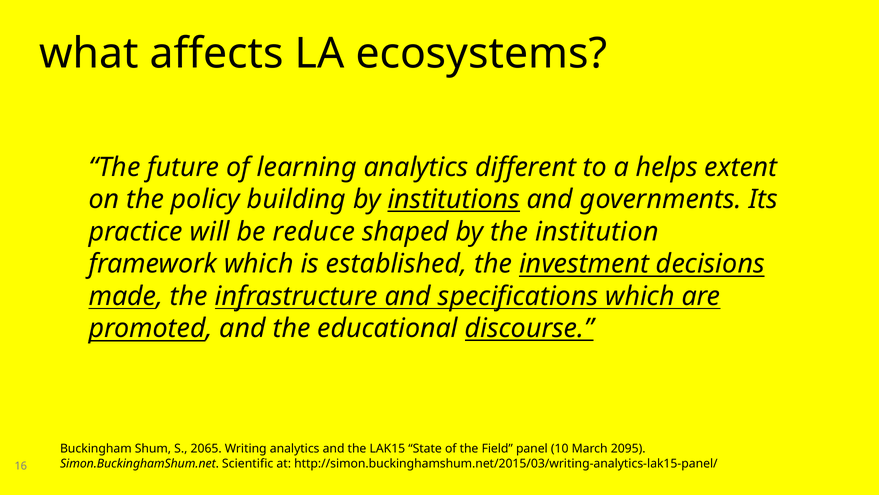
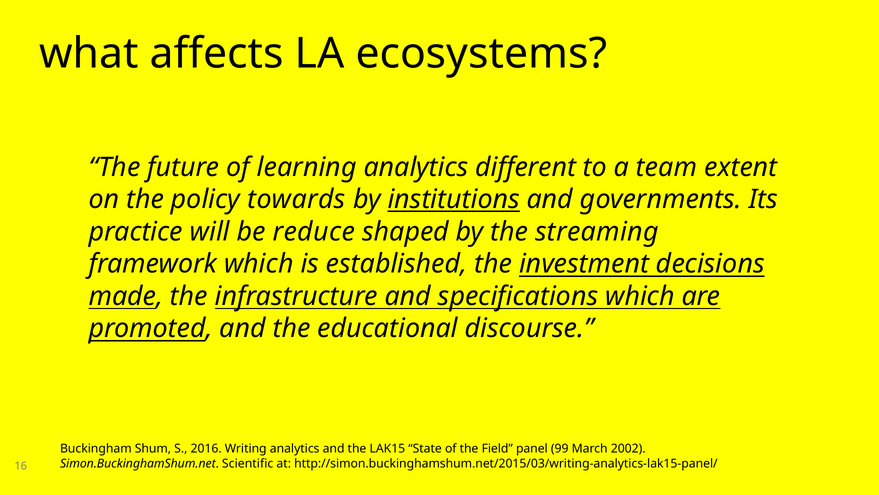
helps: helps -> team (667, 167)
building: building -> towards (296, 199)
institution: institution -> streaming (597, 232)
discourse underline: present -> none (529, 328)
2065: 2065 -> 2016 (206, 448)
10: 10 -> 99 (560, 448)
2095: 2095 -> 2002 (628, 448)
